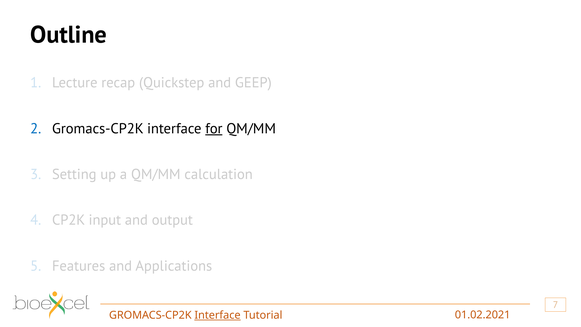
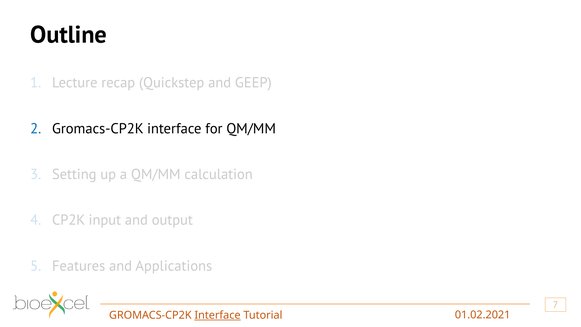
for underline: present -> none (214, 129)
